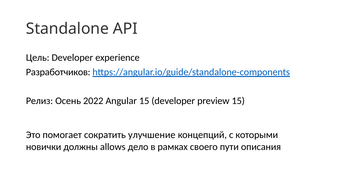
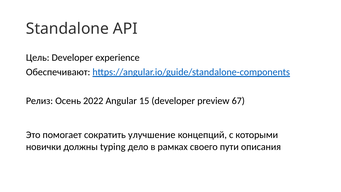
Разработчиков: Разработчиков -> Обеспечивают (58, 72)
preview 15: 15 -> 67 (238, 101)
allows: allows -> typing (113, 147)
